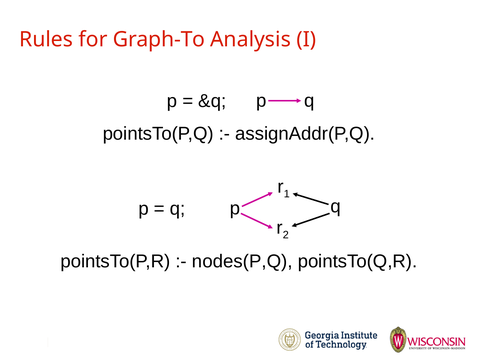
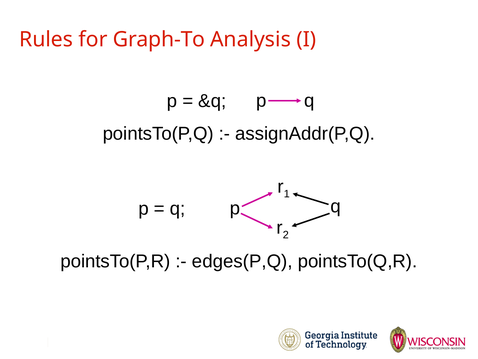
nodes(P,Q: nodes(P,Q -> edges(P,Q (242, 261)
